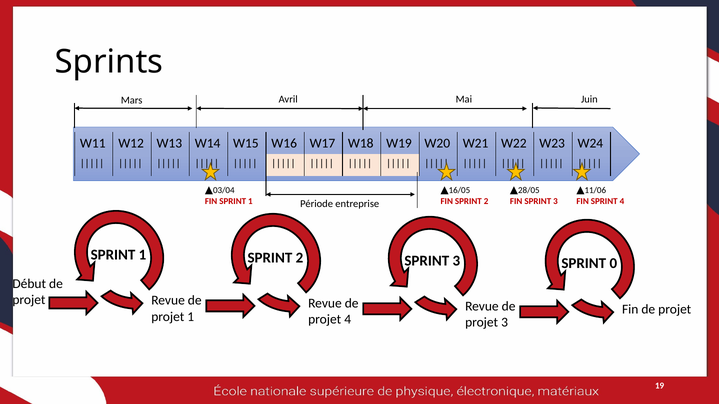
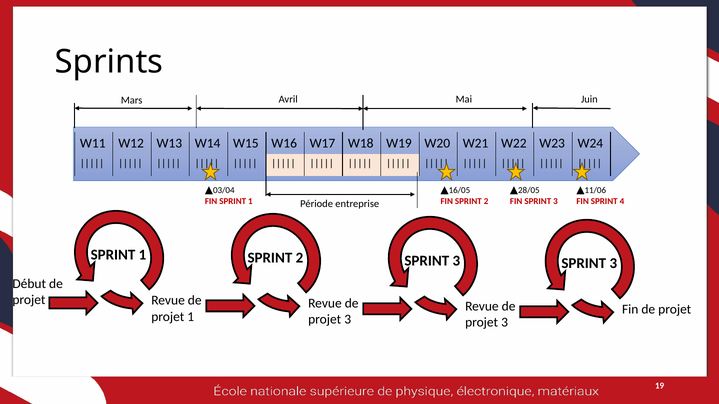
0: 0 -> 3 (613, 264)
4: 4 -> 3 (348, 320)
